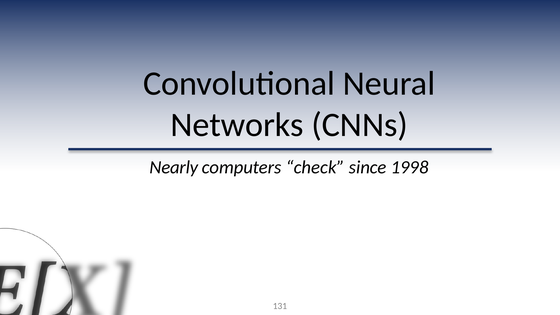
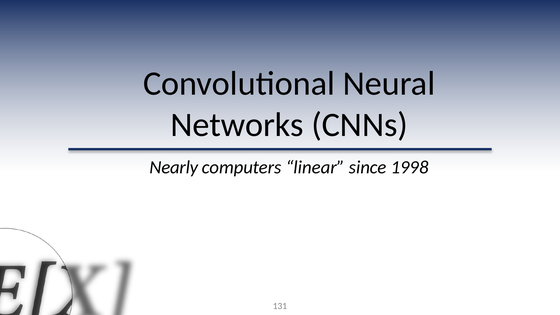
check: check -> linear (315, 167)
